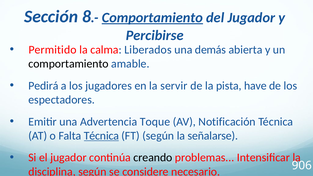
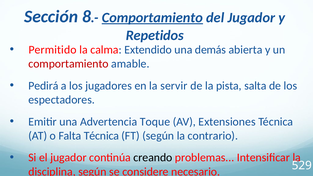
Percibirse: Percibirse -> Repetidos (155, 35)
Liberados: Liberados -> Extendido (148, 50)
comportamiento colour: black -> red (68, 64)
have: have -> salta (255, 86)
Notificación: Notificación -> Extensiones (227, 122)
Técnica underline: present -> none (101, 136)
señalarse: señalarse -> contrario (213, 136)
906: 906 -> 529 (302, 166)
